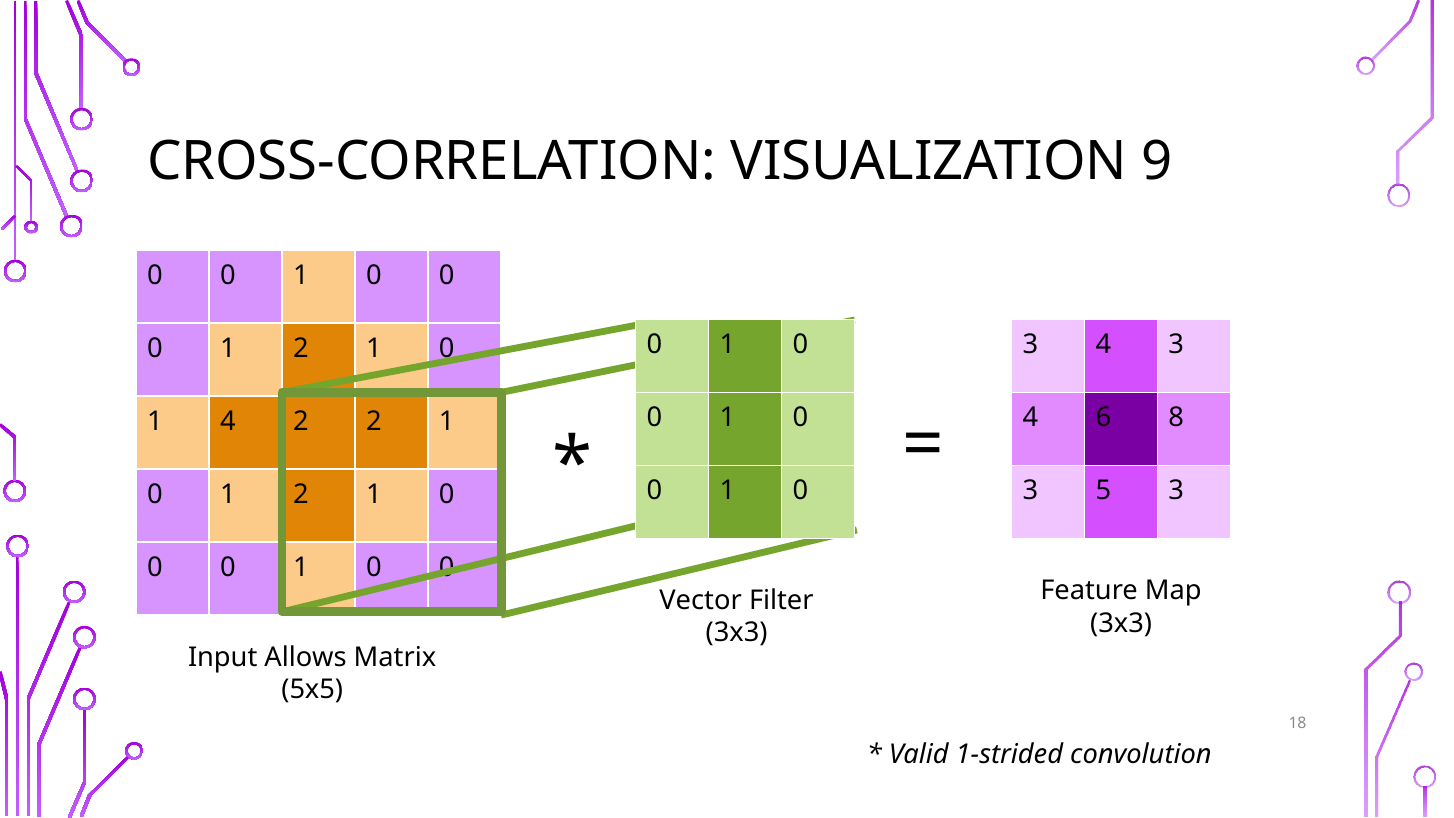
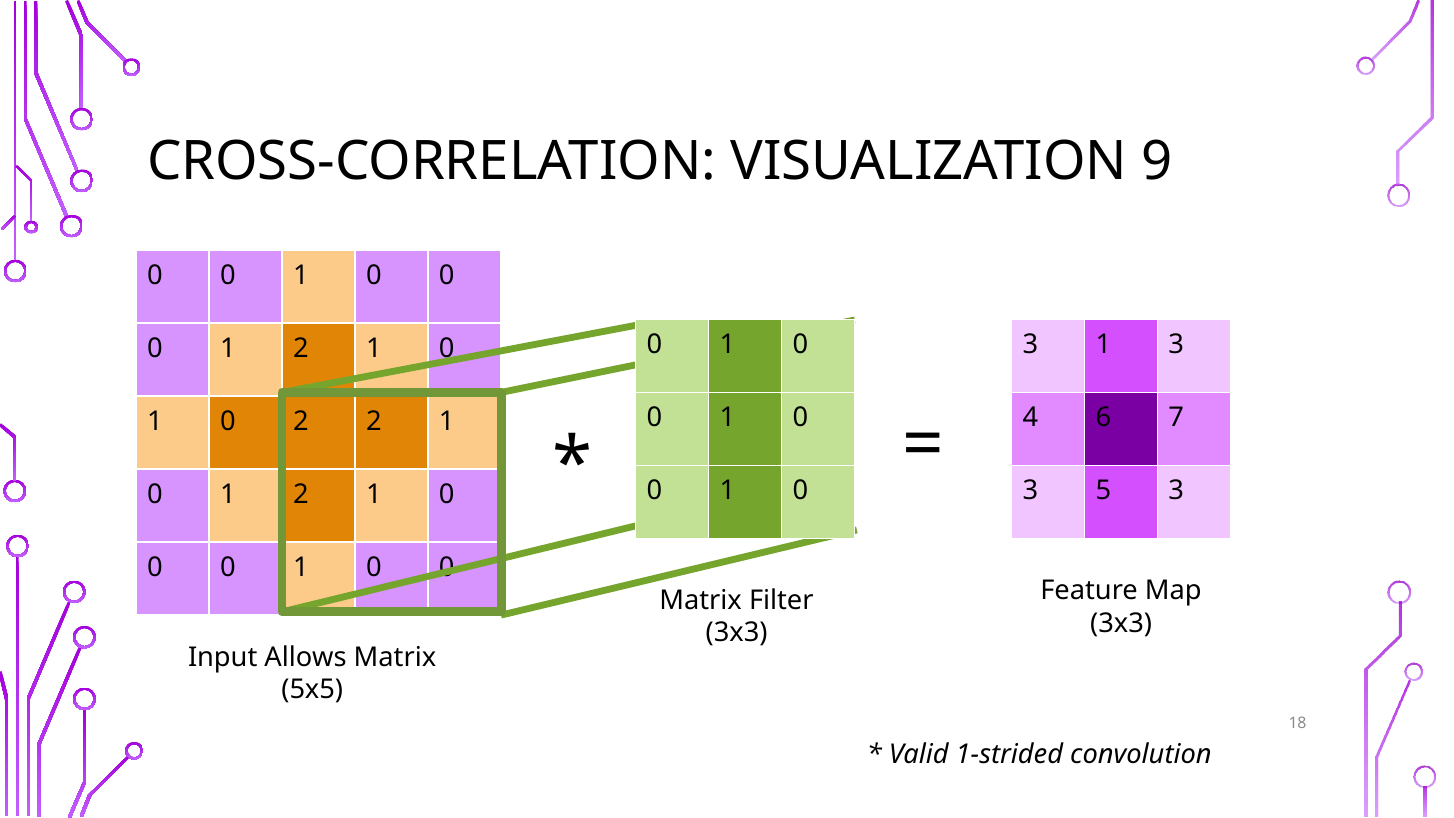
4: 4 -> 1 (1103, 345)
8: 8 -> 7 (1176, 418)
4: 4 -> 0 (228, 422)
Vector: Vector -> Matrix (701, 600)
